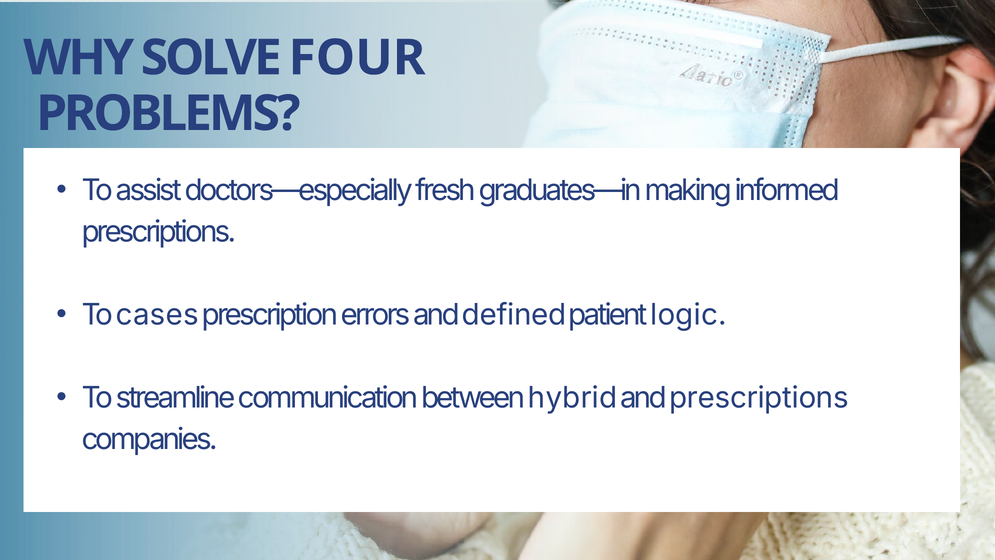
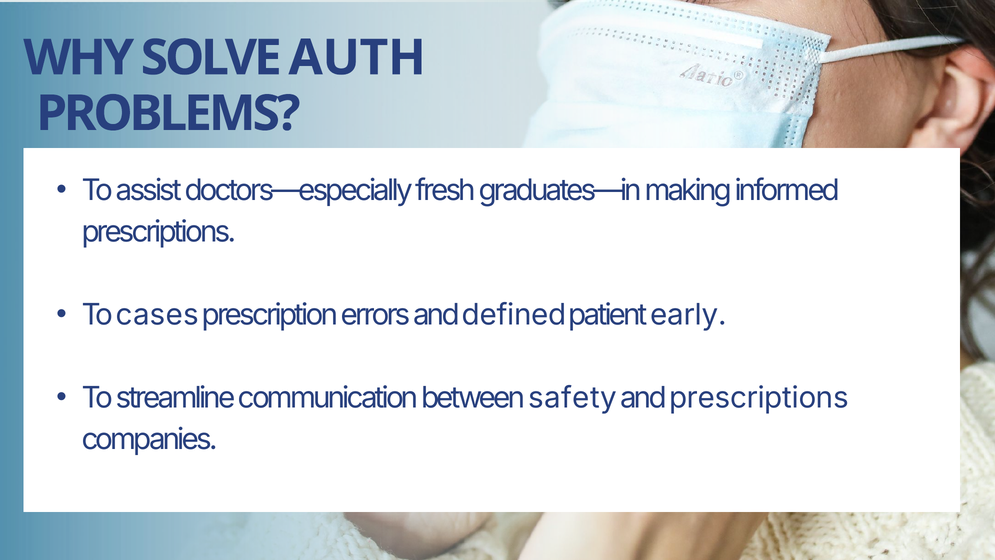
FOUR: FOUR -> AUTH (357, 58)
logic: logic -> early (689, 315)
hybrid: hybrid -> safety (573, 398)
